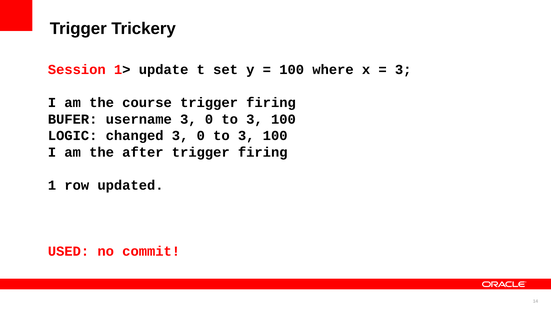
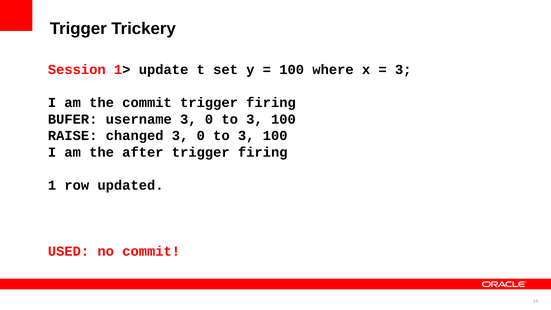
the course: course -> commit (147, 103)
LOGIC: LOGIC -> RAISE (73, 136)
